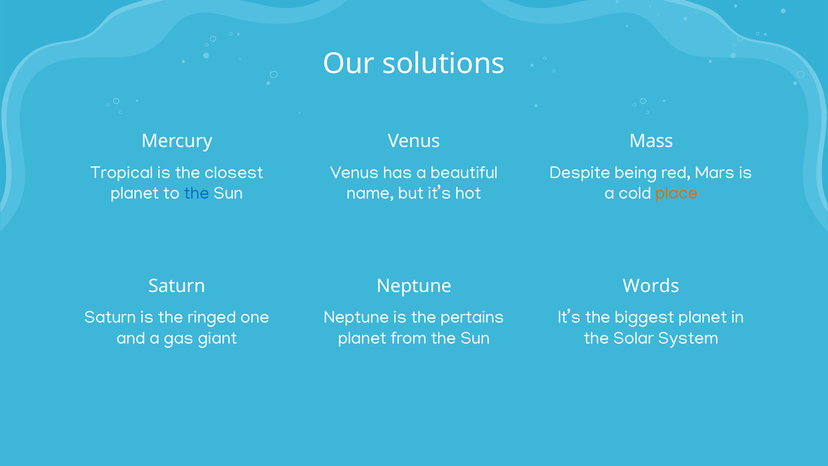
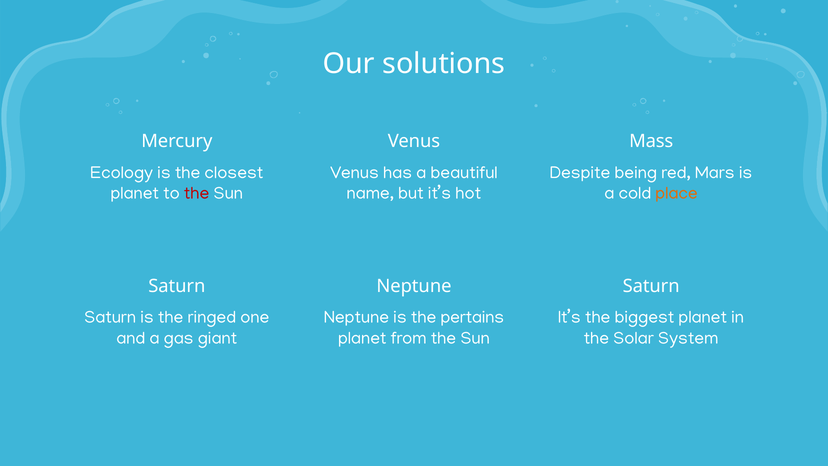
Tropical: Tropical -> Ecology (122, 172)
the colour: blue -> red (197, 193)
Words: Words -> Saturn (651, 286)
